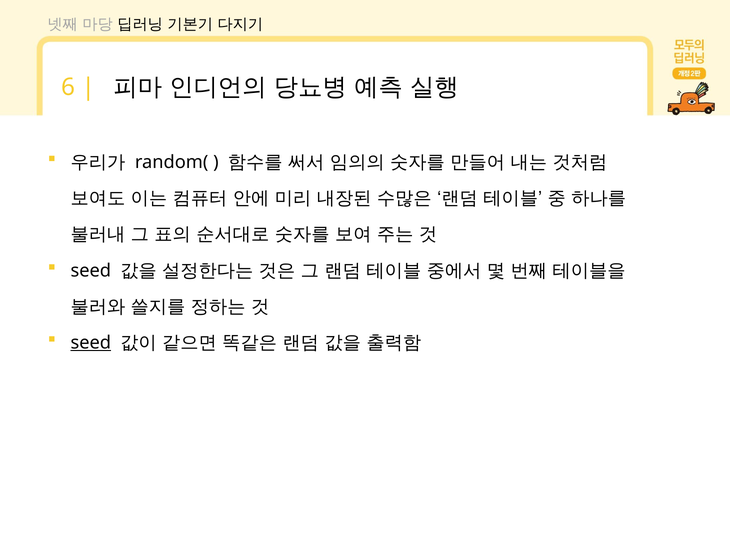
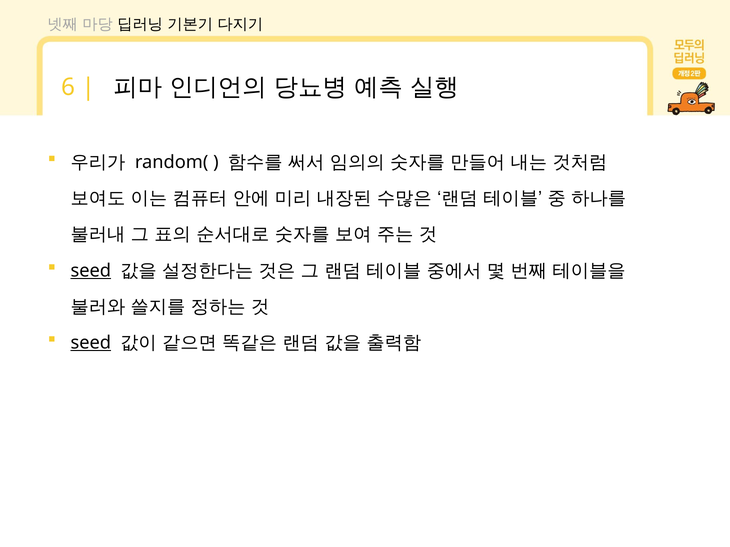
seed underline: none -> present (91, 271)
